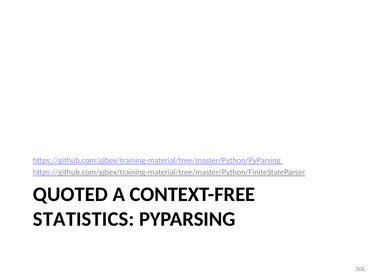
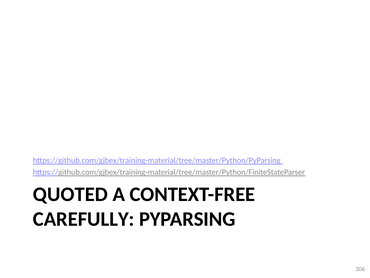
STATISTICS: STATISTICS -> CAREFULLY (84, 219)
